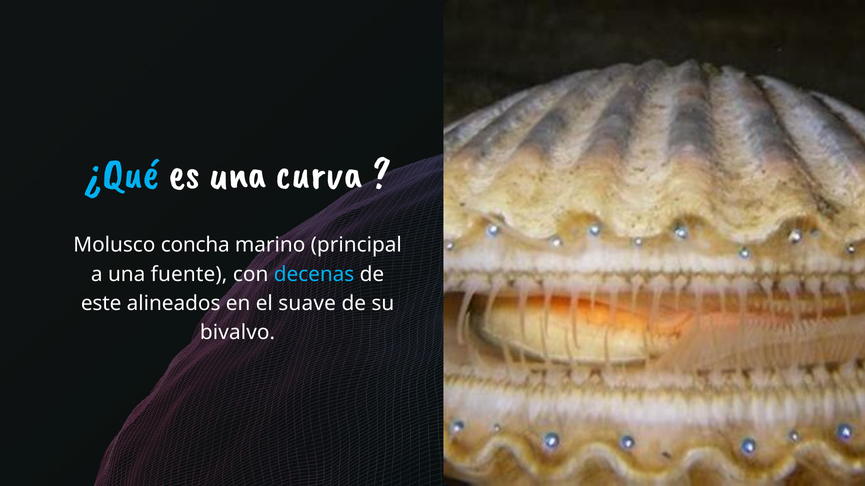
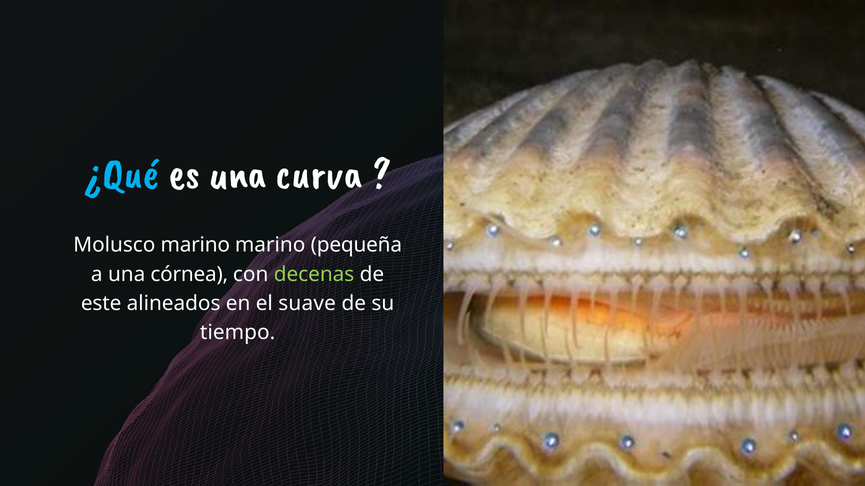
Molusco concha: concha -> marino (195, 245)
principal: principal -> pequeña (356, 245)
fuente: fuente -> córnea (189, 275)
decenas colour: light blue -> light green (314, 275)
bivalvo: bivalvo -> tiempo (238, 333)
